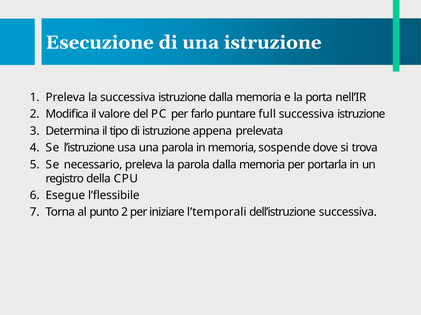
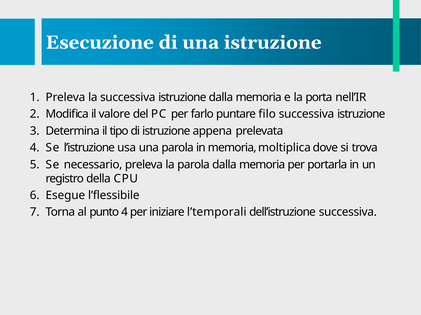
full: full -> filo (267, 114)
sospende: sospende -> moltiplica (284, 148)
punto 2: 2 -> 4 (125, 213)
